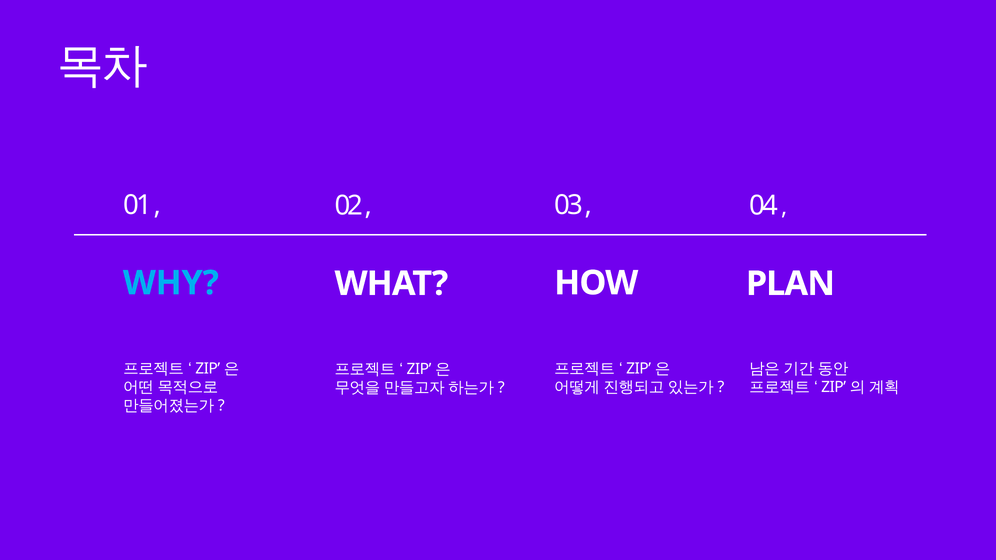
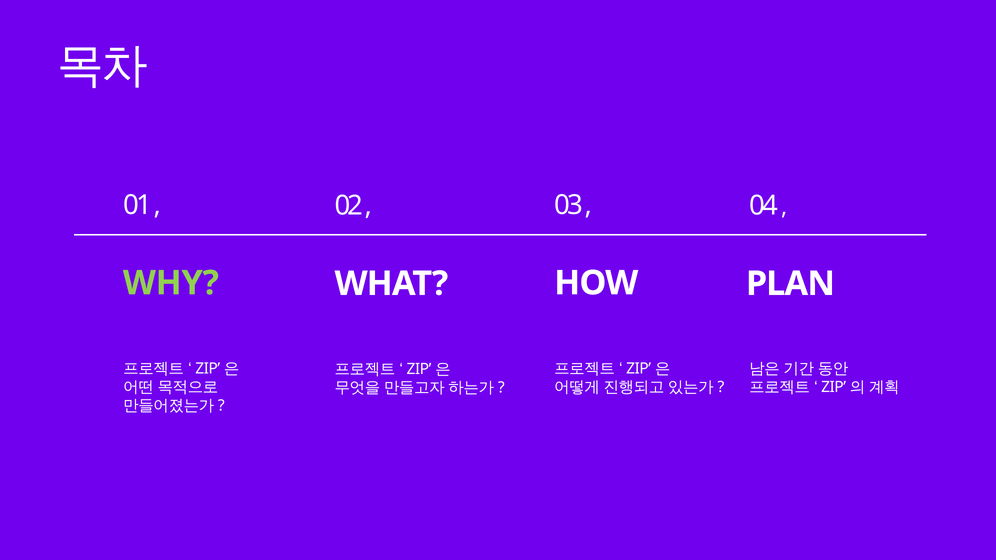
WHY colour: light blue -> light green (171, 283)
